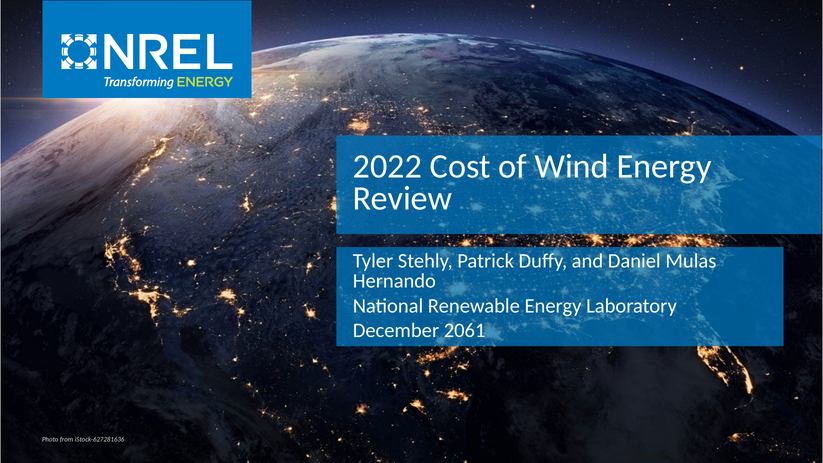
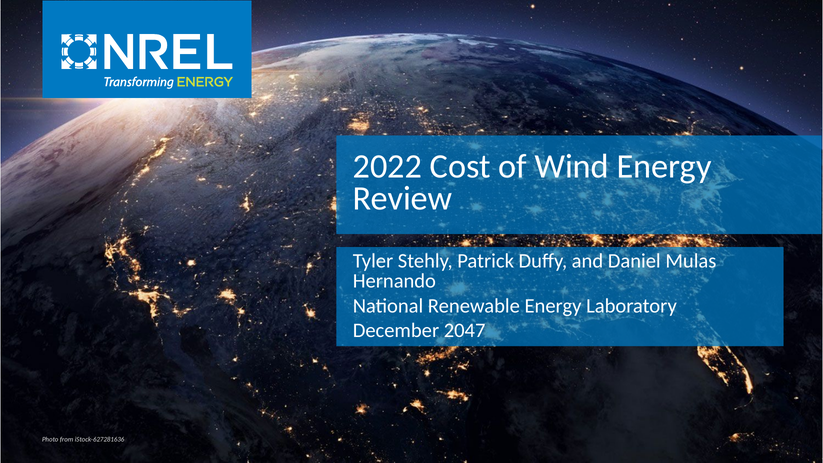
2061: 2061 -> 2047 (465, 330)
